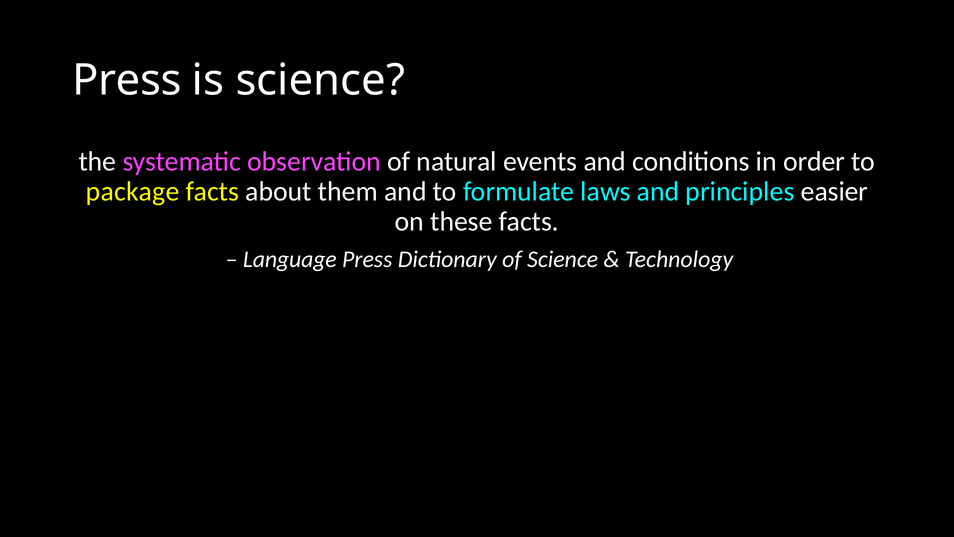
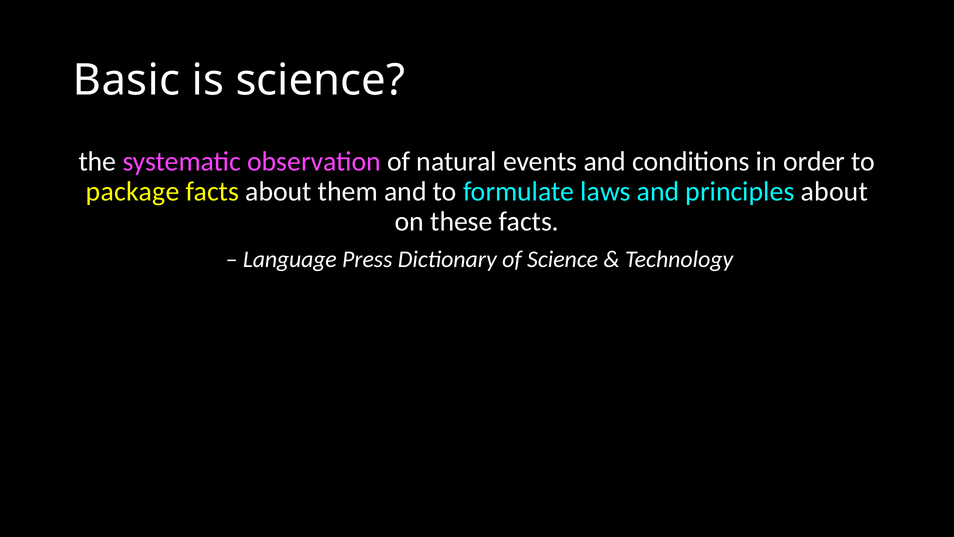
Press: Press -> Basic (127, 80)
principles easier: easier -> about (834, 191)
